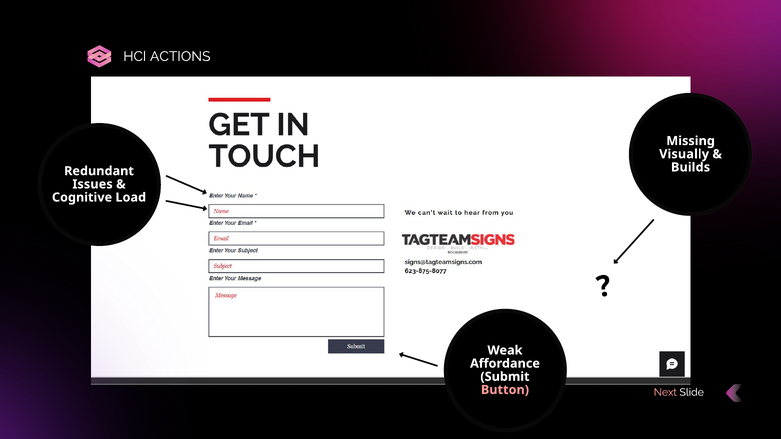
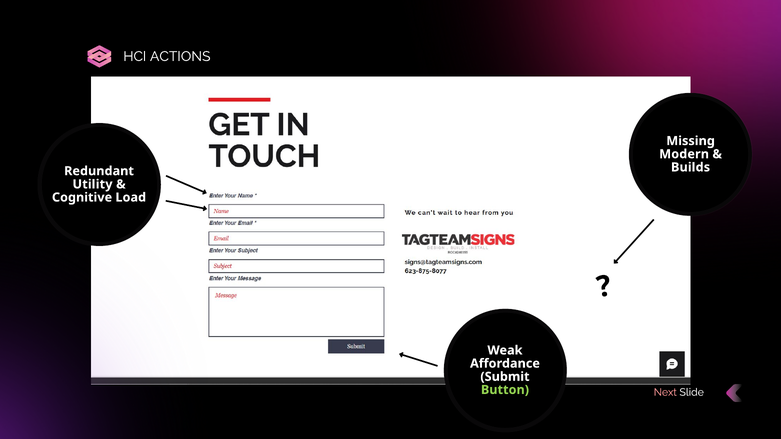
Visually: Visually -> Modern (684, 154)
Issues: Issues -> Utility (93, 184)
Button colour: pink -> light green (505, 390)
